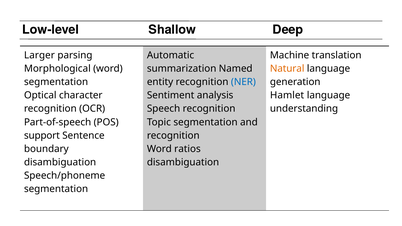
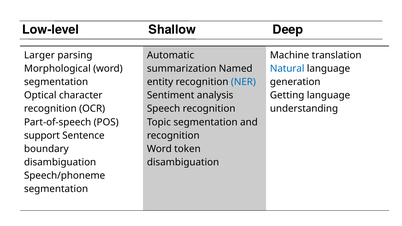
Natural colour: orange -> blue (287, 69)
Hamlet: Hamlet -> Getting (287, 95)
ratios: ratios -> token (187, 149)
